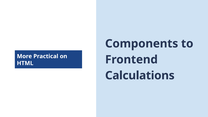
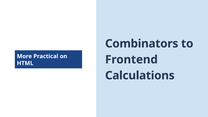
Components: Components -> Combinators (142, 44)
